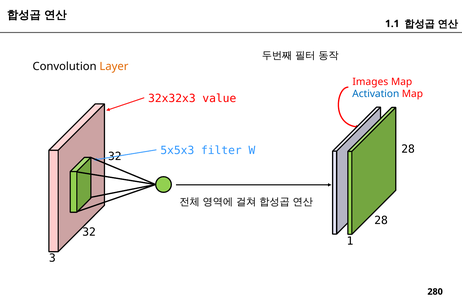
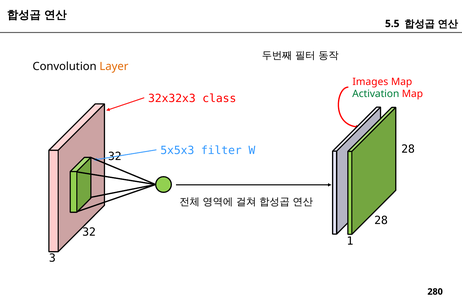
1.1: 1.1 -> 5.5 (392, 24)
Activation colour: blue -> green (376, 94)
value: value -> class (219, 98)
